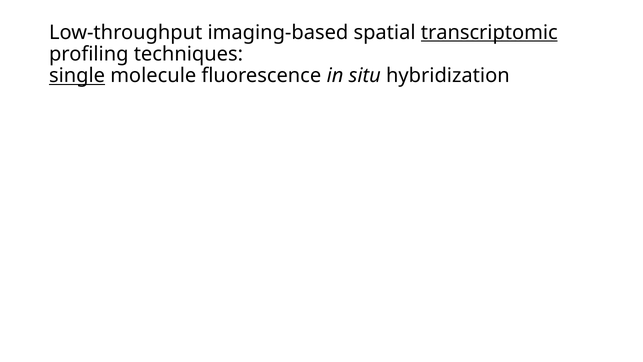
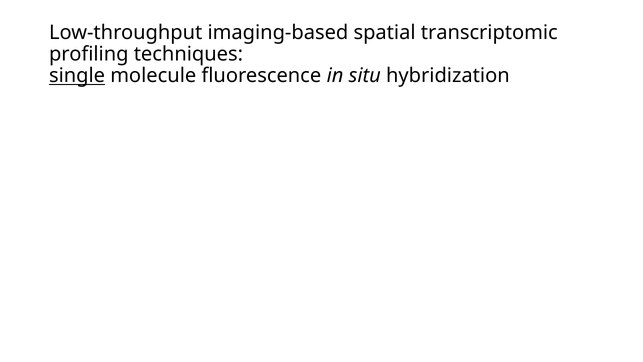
transcriptomic underline: present -> none (489, 32)
